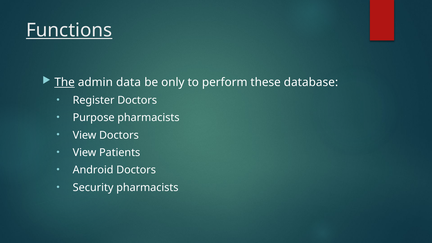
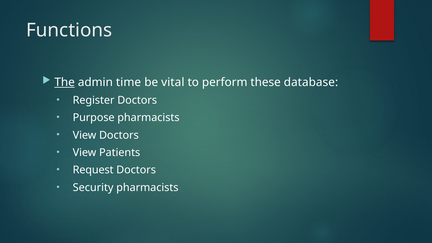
Functions underline: present -> none (69, 30)
data: data -> time (129, 82)
only: only -> vital (173, 82)
Android: Android -> Request (93, 170)
